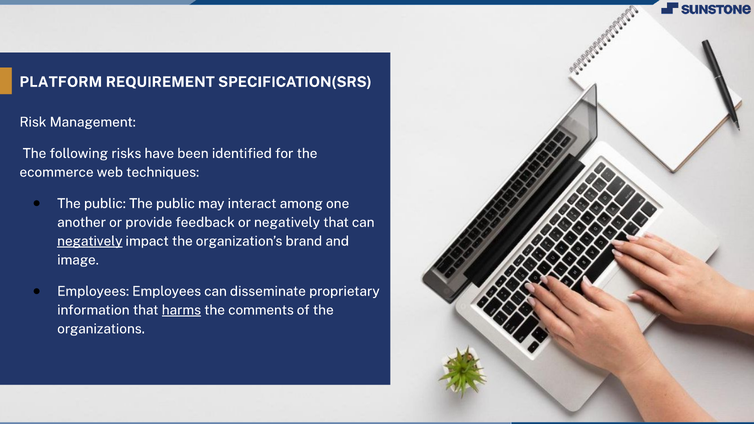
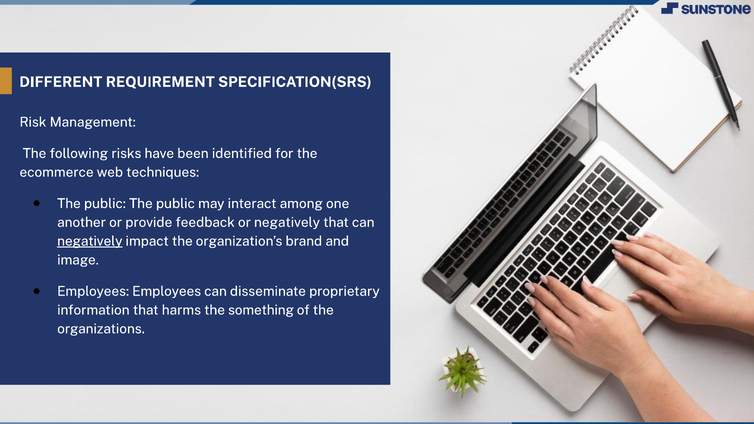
PLATFORM: PLATFORM -> DIFFERENT (61, 82)
harms underline: present -> none (181, 310)
comments: comments -> something (261, 310)
